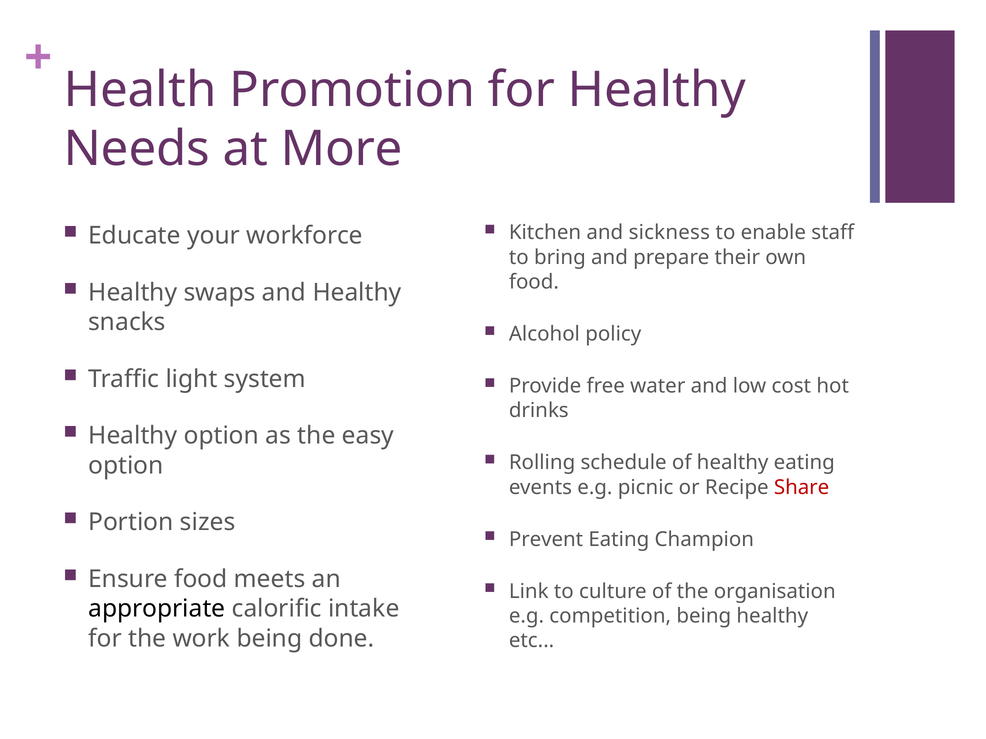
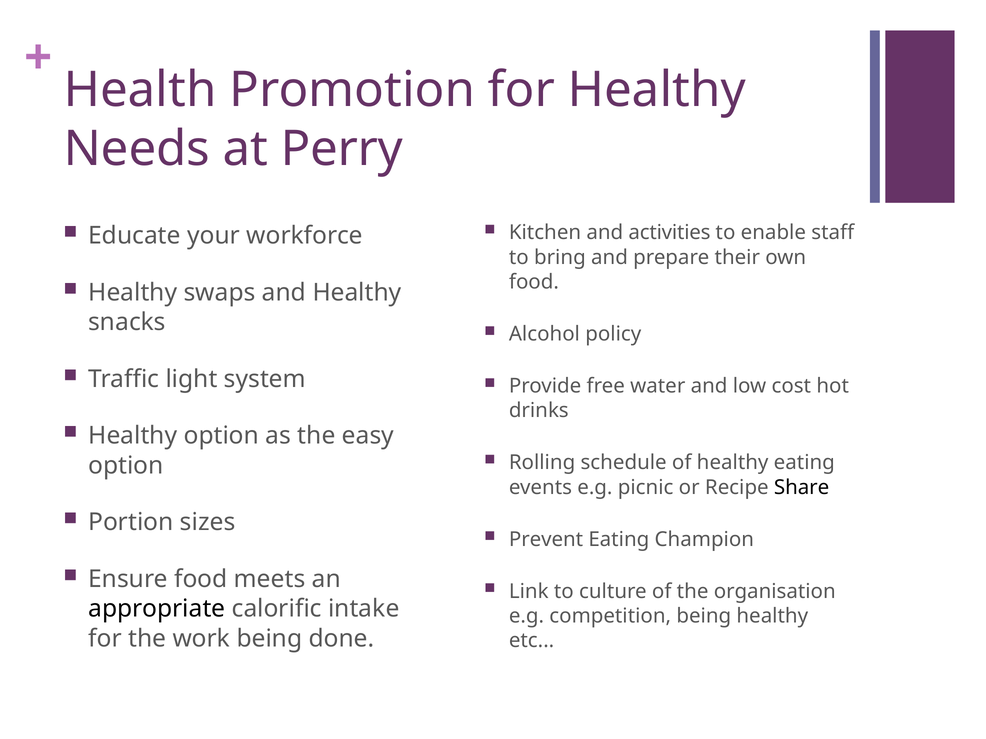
More: More -> Perry (342, 149)
sickness: sickness -> activities (670, 233)
Share colour: red -> black (802, 488)
